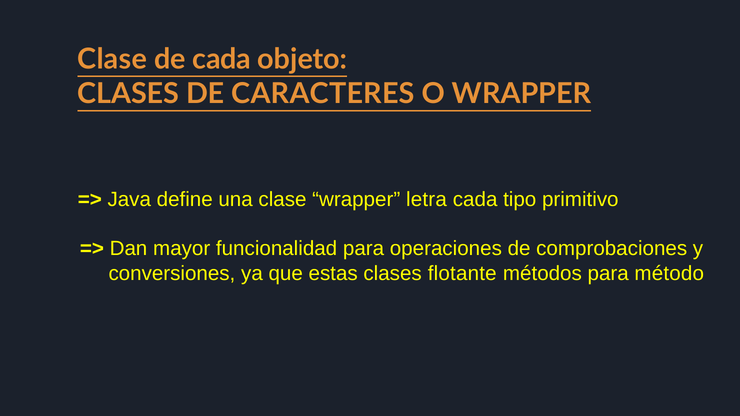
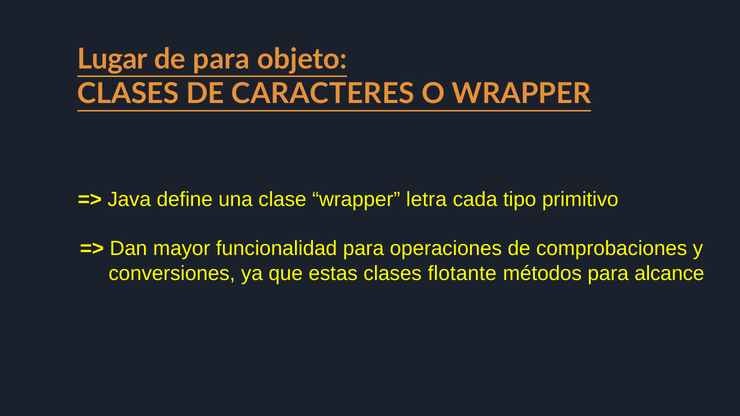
Clase: Clase -> Lugar (112, 59)
de cada: cada -> para (221, 59)
método: método -> alcance (669, 273)
